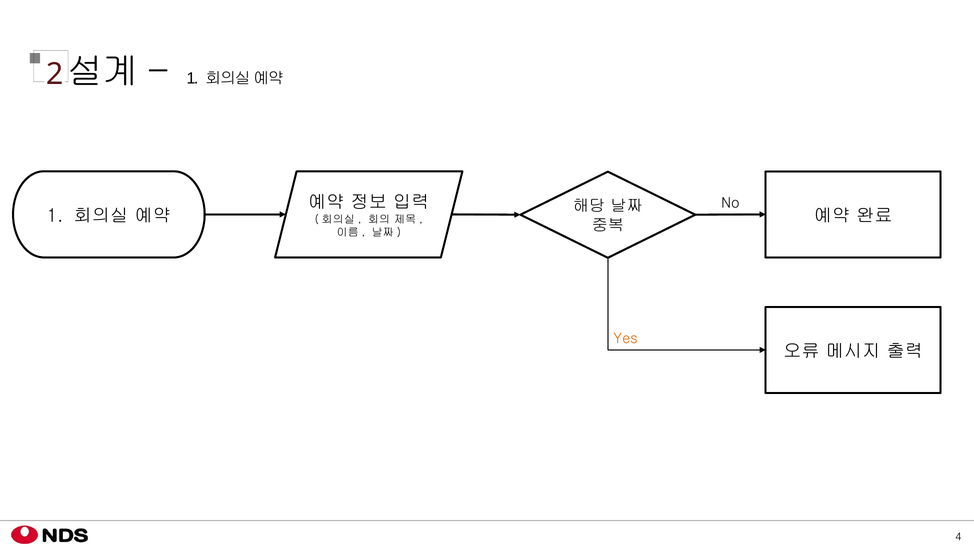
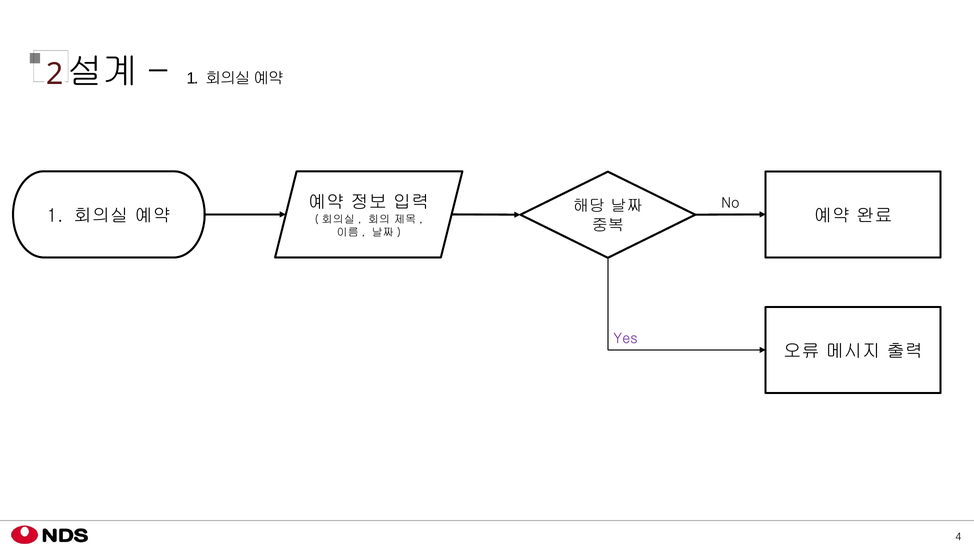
Yes colour: orange -> purple (626, 338)
